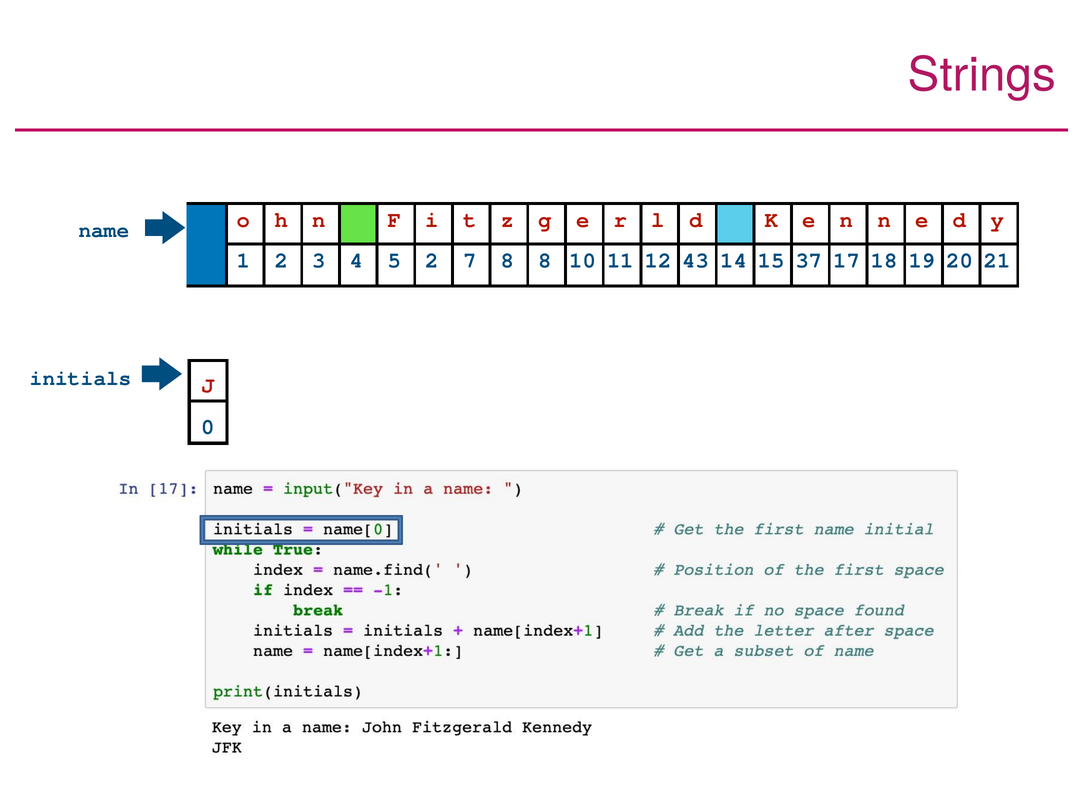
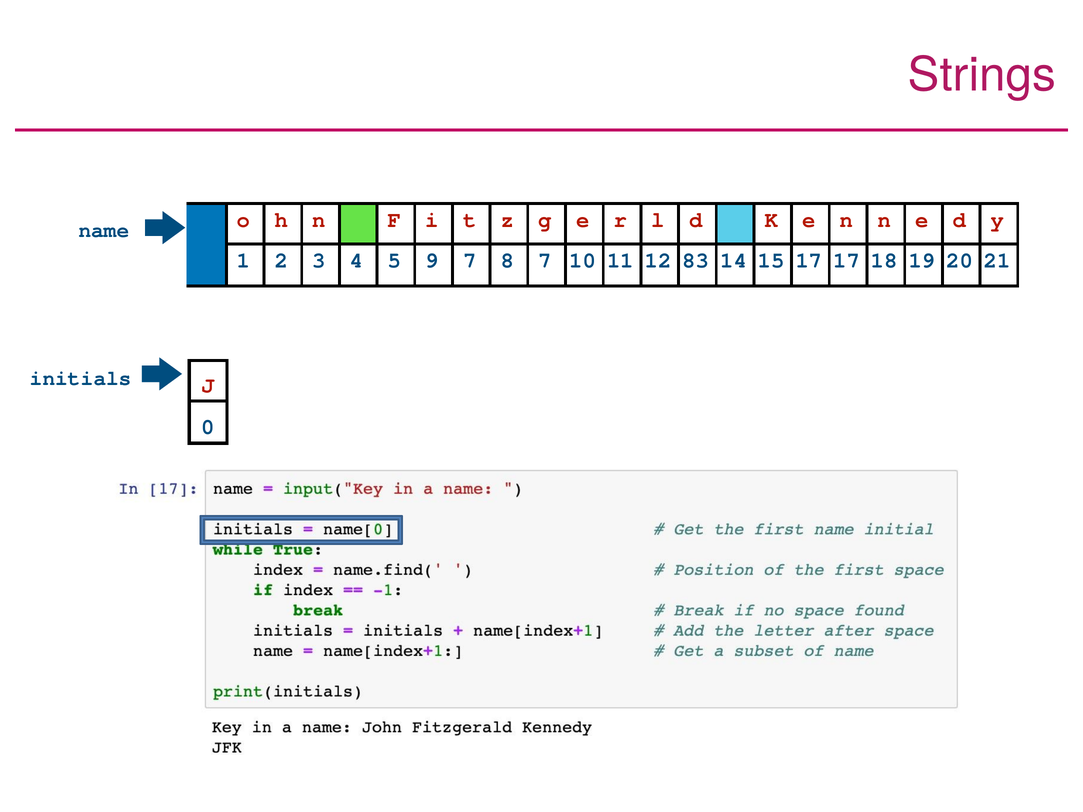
5 2: 2 -> 9 (432, 260)
8 8: 8 -> 7 (545, 260)
43: 43 -> 83 (696, 260)
15 37: 37 -> 17 (809, 260)
